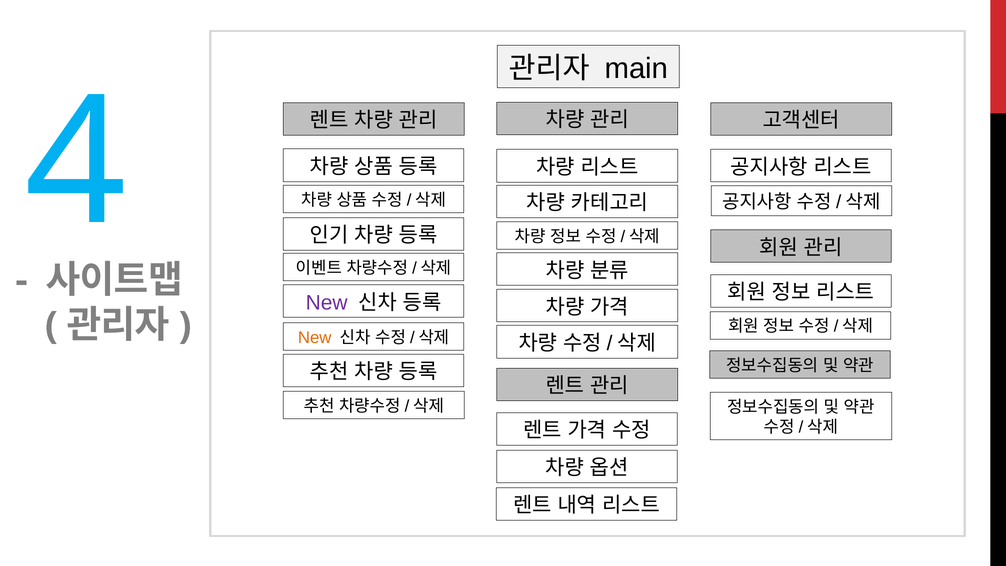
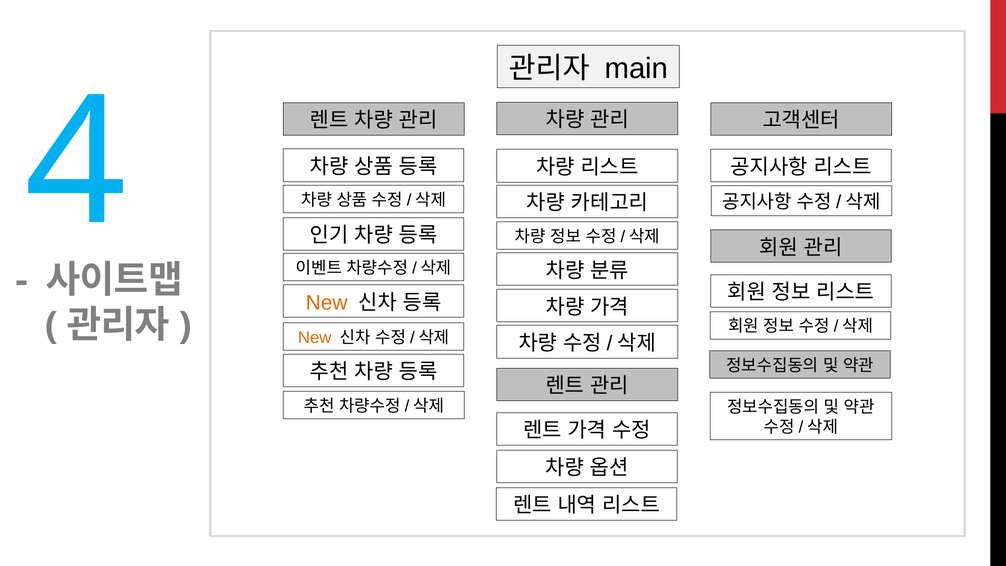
New colour: purple -> orange (327, 303)
